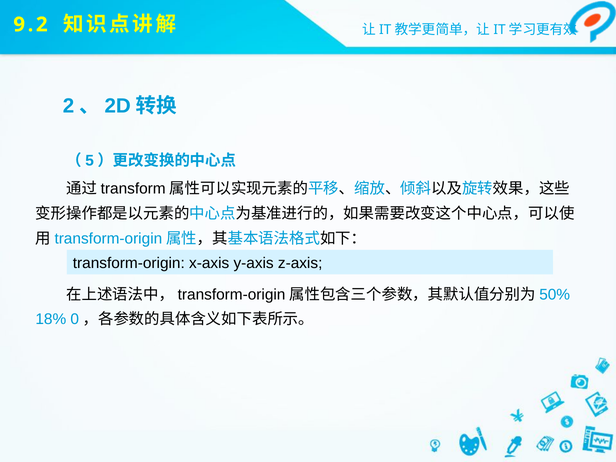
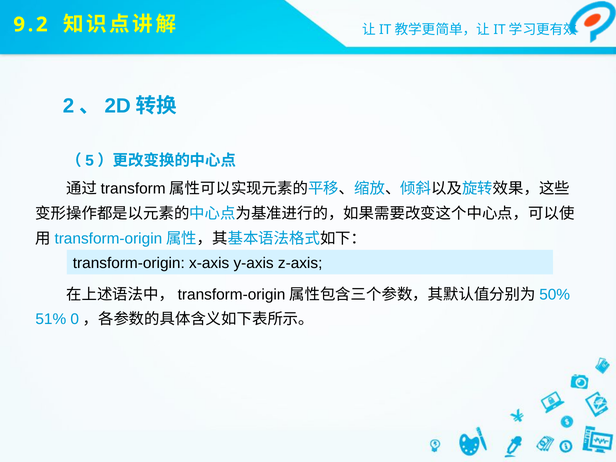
18%: 18% -> 51% (51, 319)
